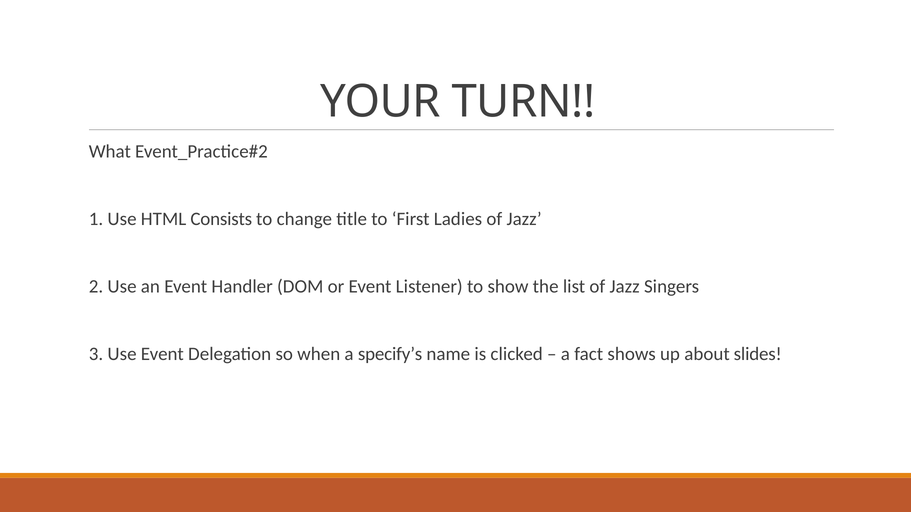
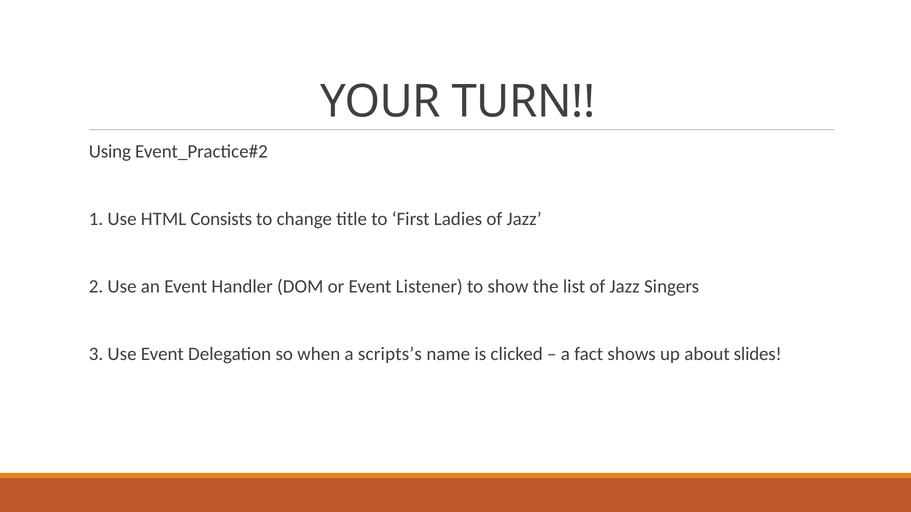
What: What -> Using (110, 151)
specify’s: specify’s -> scripts’s (390, 354)
